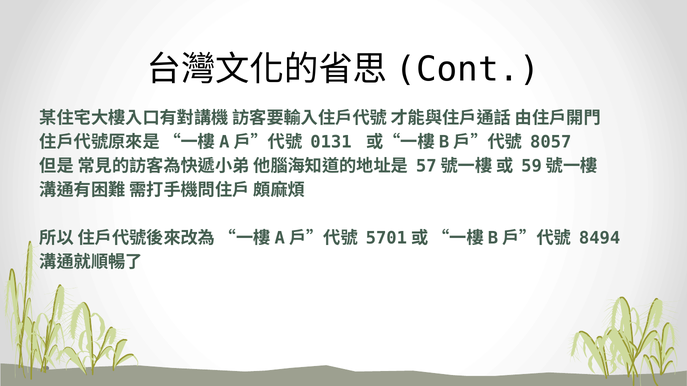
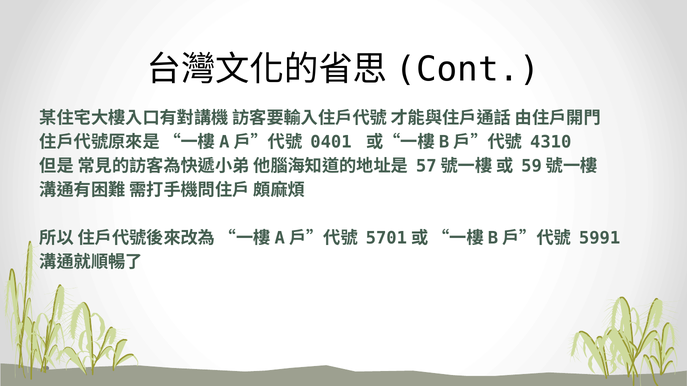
0131: 0131 -> 0401 (331, 142)
8057: 8057 -> 4310 (551, 142)
8494: 8494 -> 5991 (600, 238)
